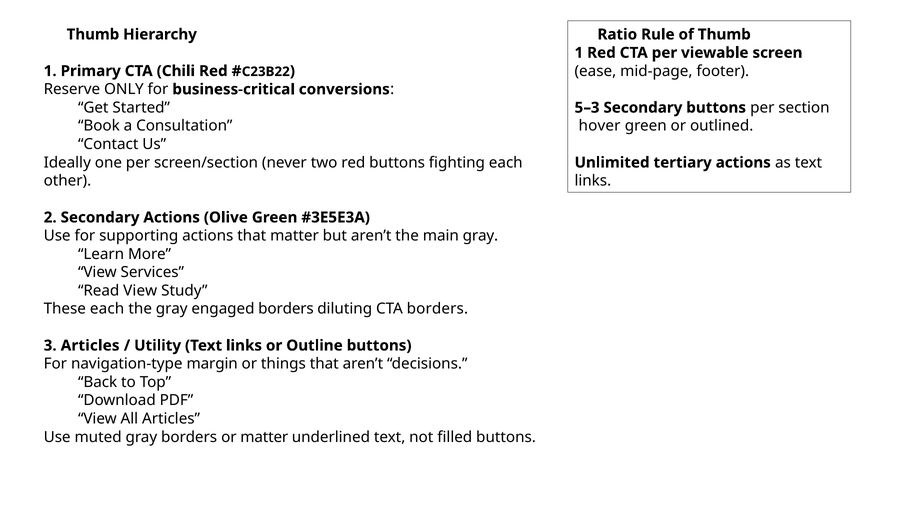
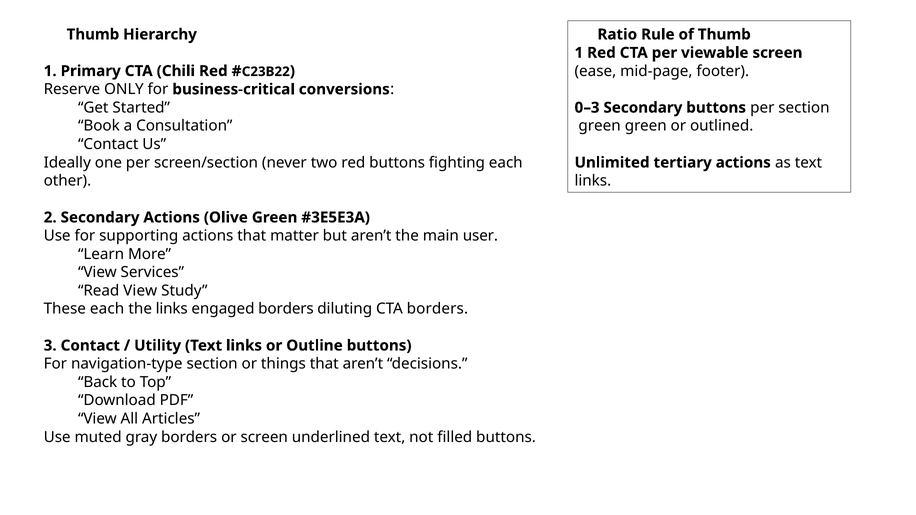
5–3: 5–3 -> 0–3 (587, 108)
hover: hover -> green (600, 126)
main gray: gray -> user (480, 236)
the gray: gray -> links (172, 309)
3 Articles: Articles -> Contact (90, 346)
navigation-type margin: margin -> section (212, 364)
or matter: matter -> screen (264, 437)
